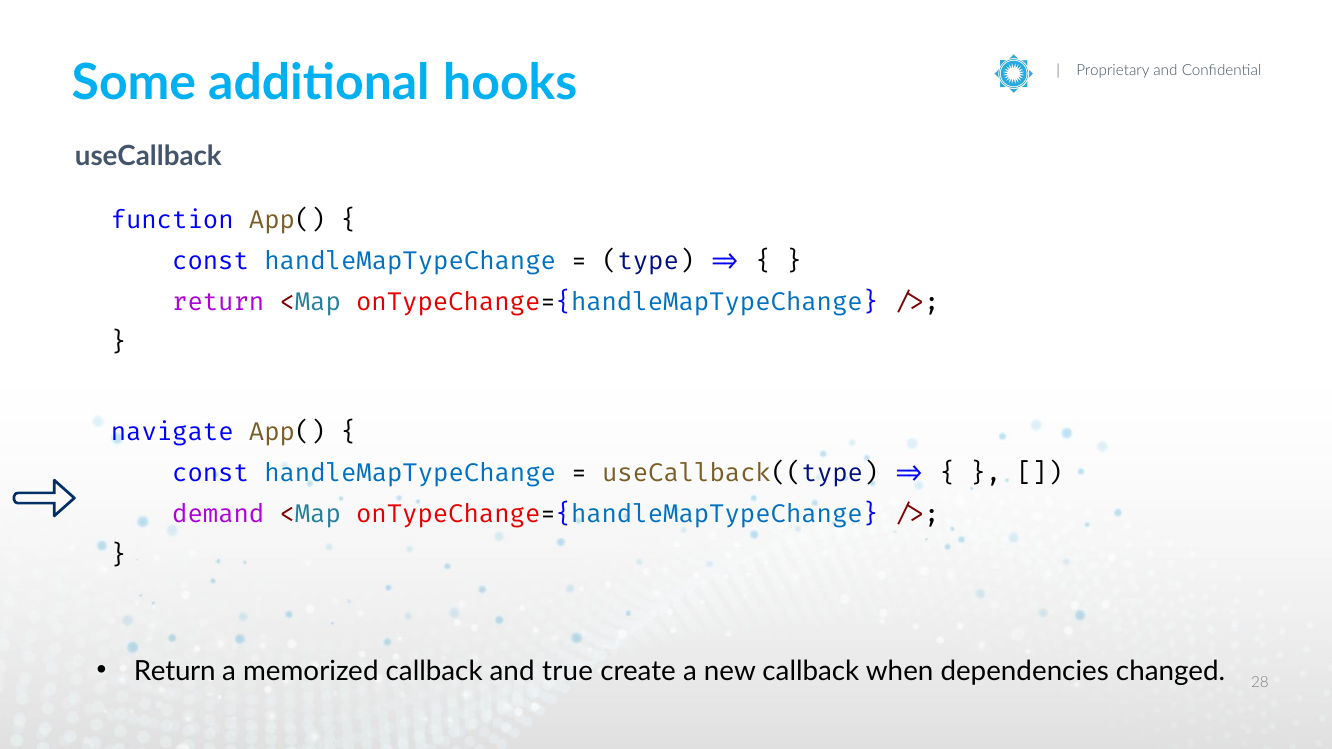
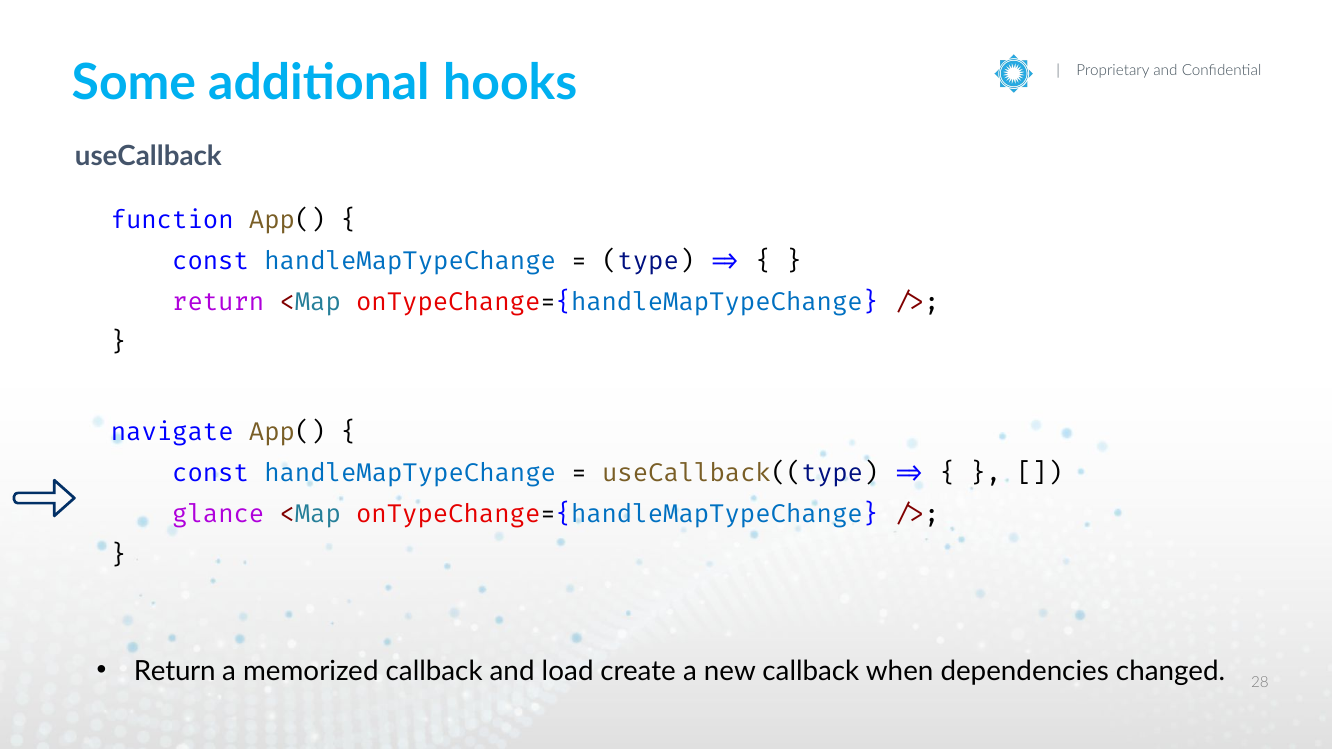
demand: demand -> glance (218, 514)
true: true -> load (568, 672)
